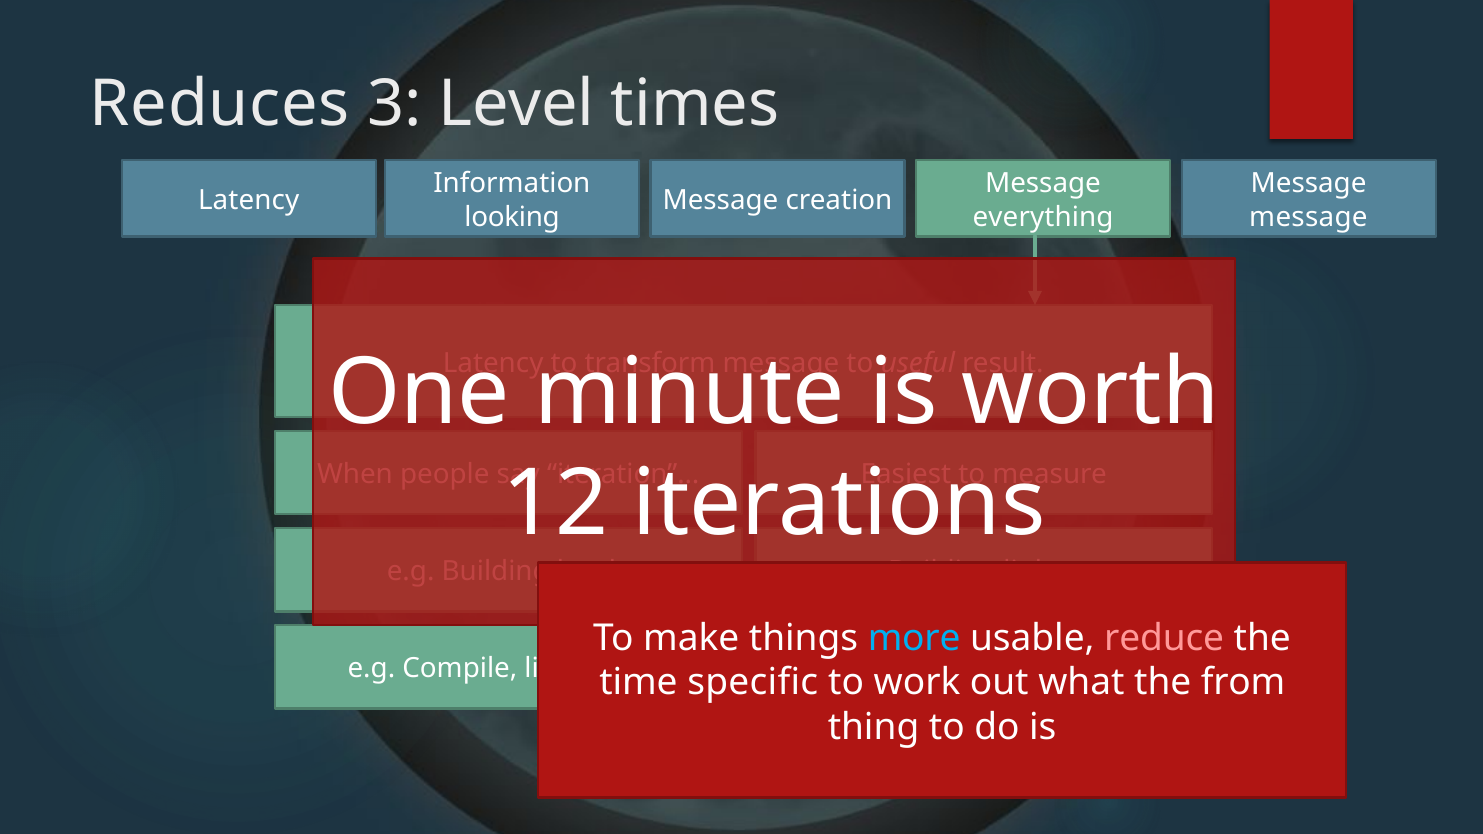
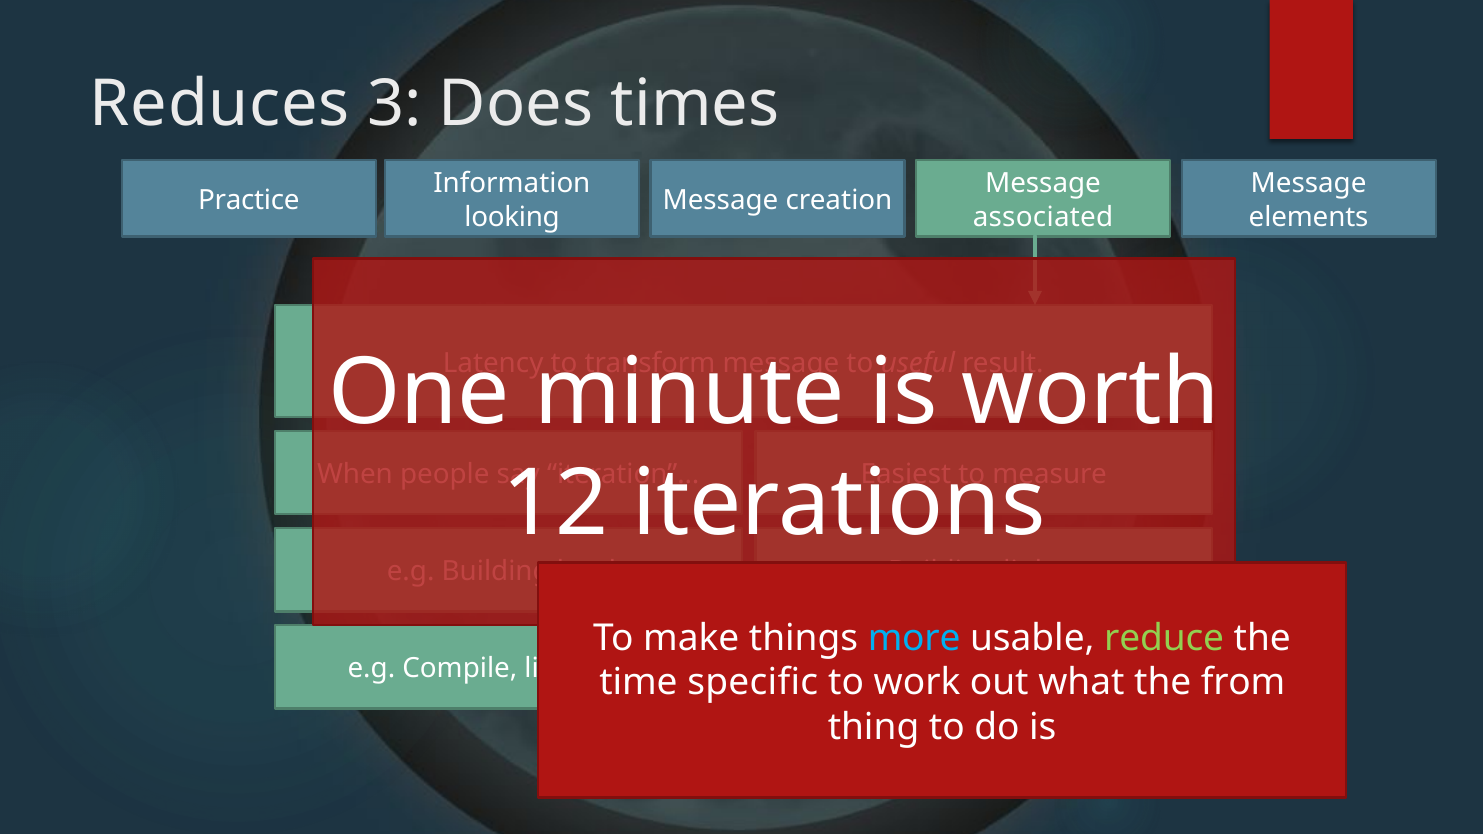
Level: Level -> Does (516, 104)
Latency: Latency -> Practice (249, 200)
everything: everything -> associated (1043, 217)
message: message -> elements (1309, 217)
reduce colour: pink -> light green (1164, 638)
